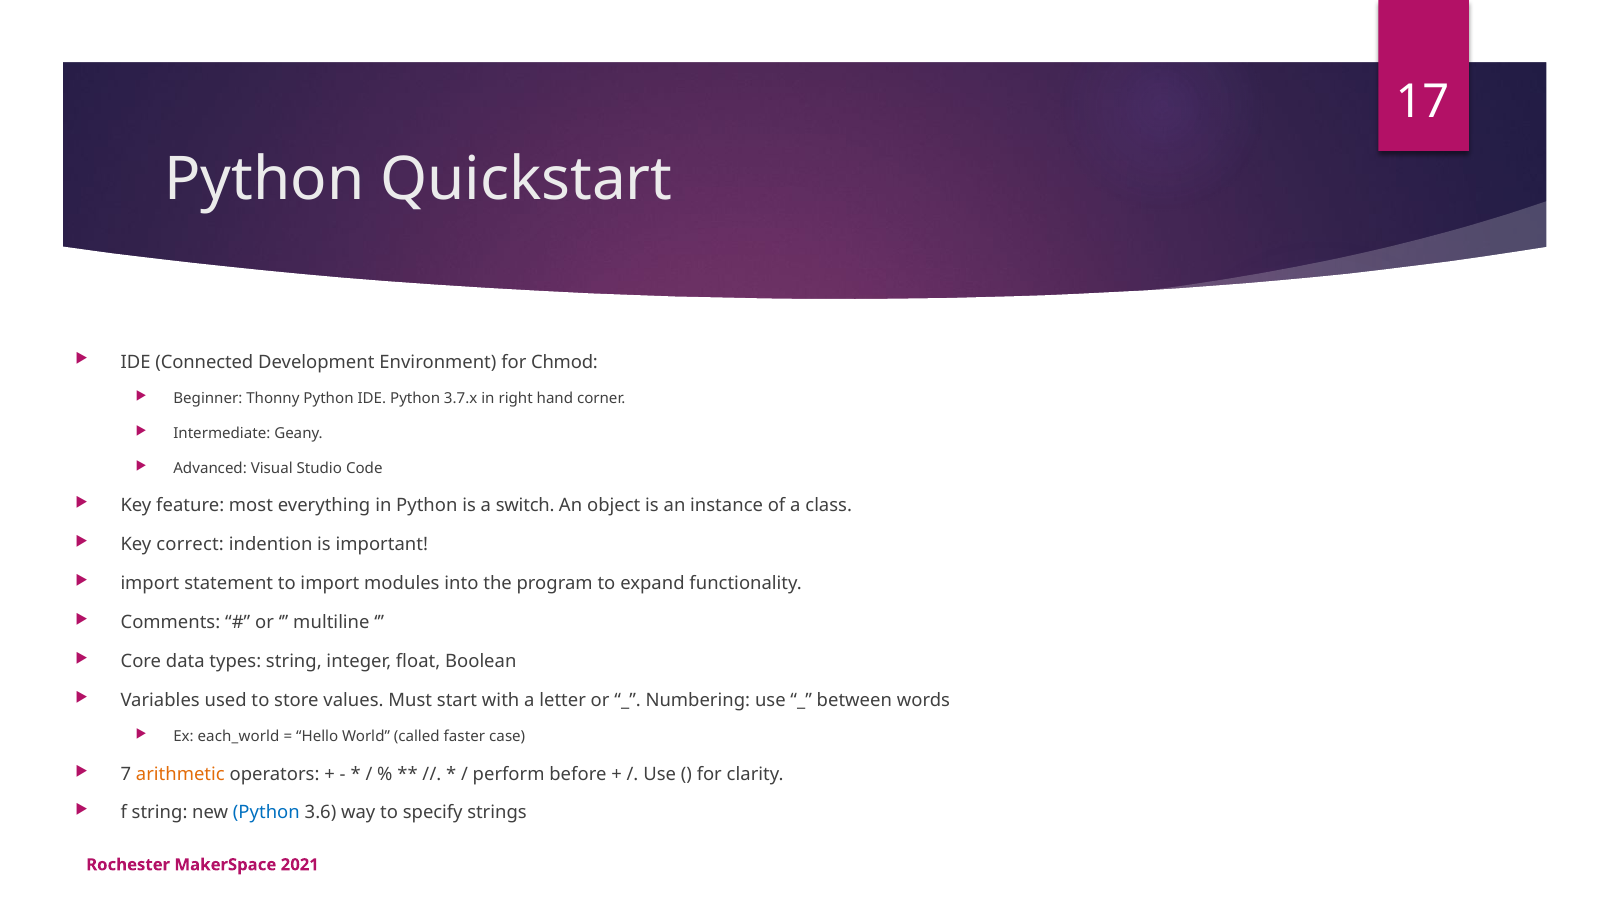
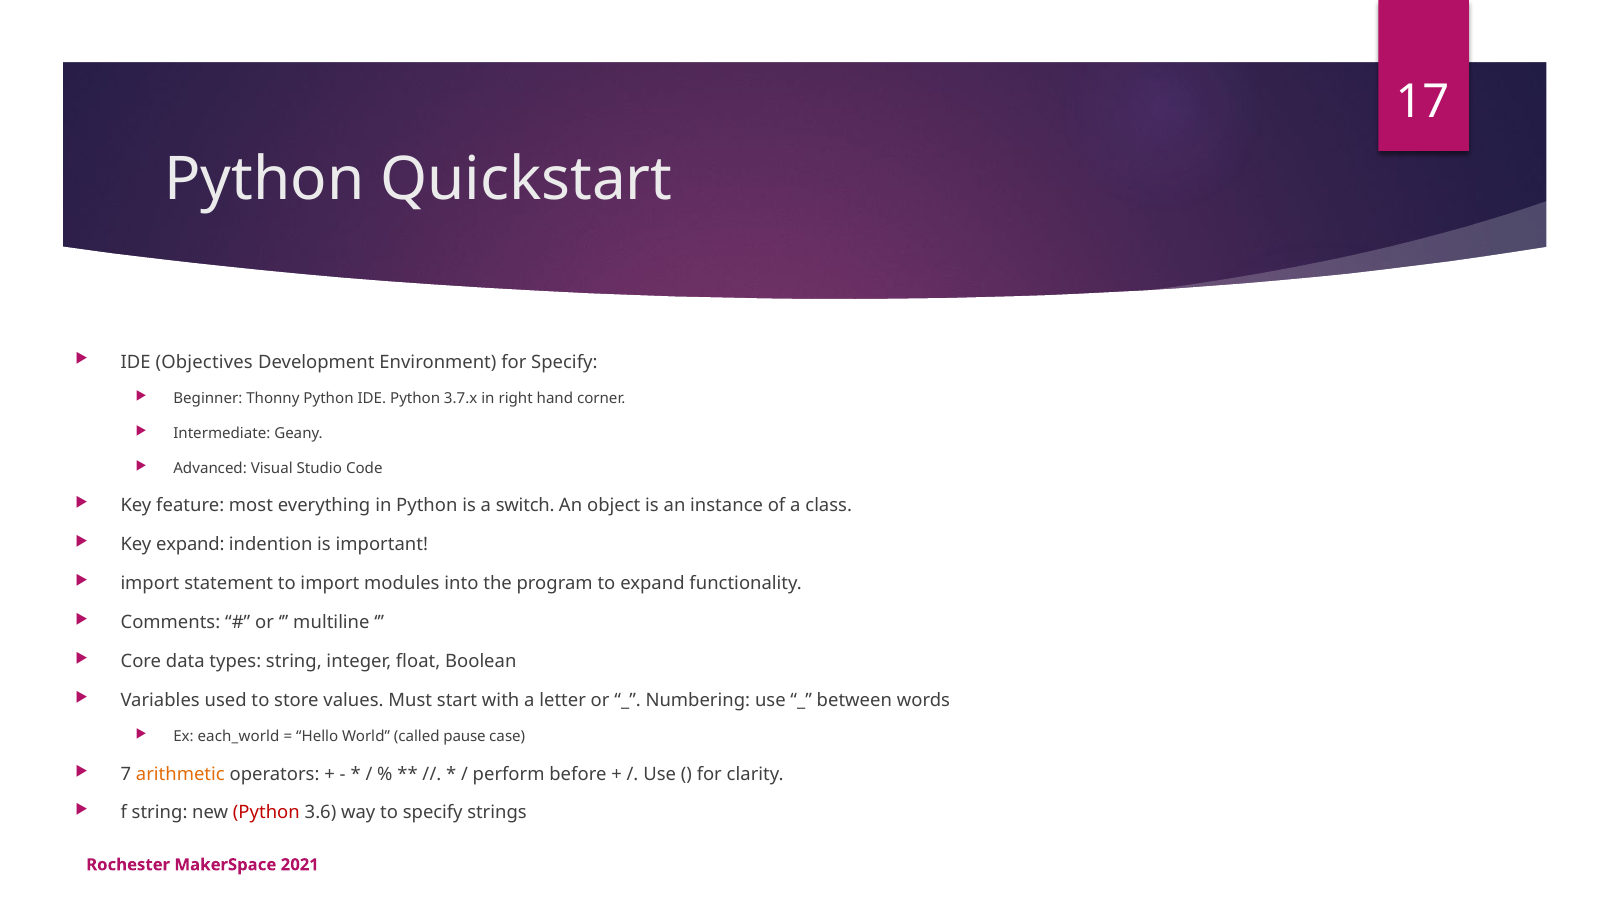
Connected: Connected -> Objectives (204, 362)
for Chmod: Chmod -> Specify (564, 362)
Key correct: correct -> expand (190, 545)
faster: faster -> pause (465, 737)
Python colour: blue -> red (266, 813)
